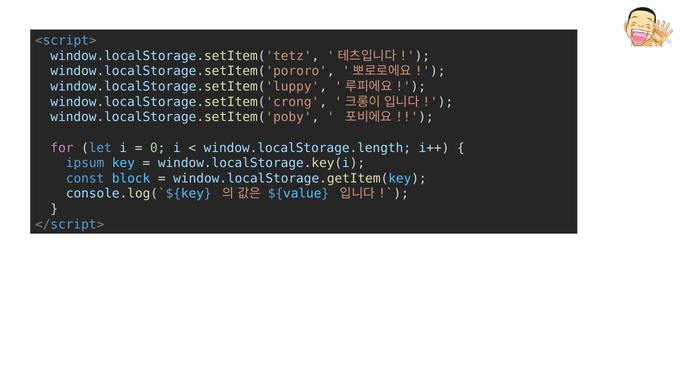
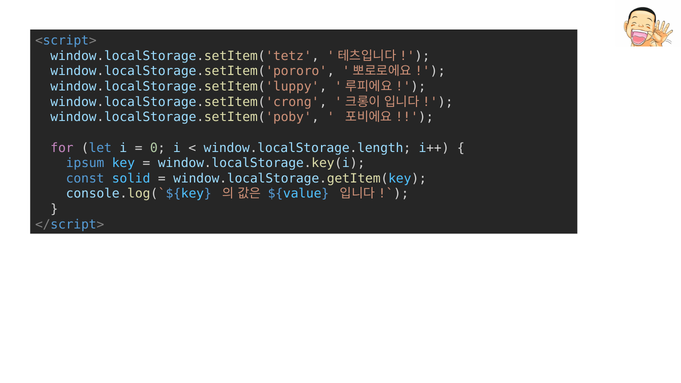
block: block -> solid (131, 178)
